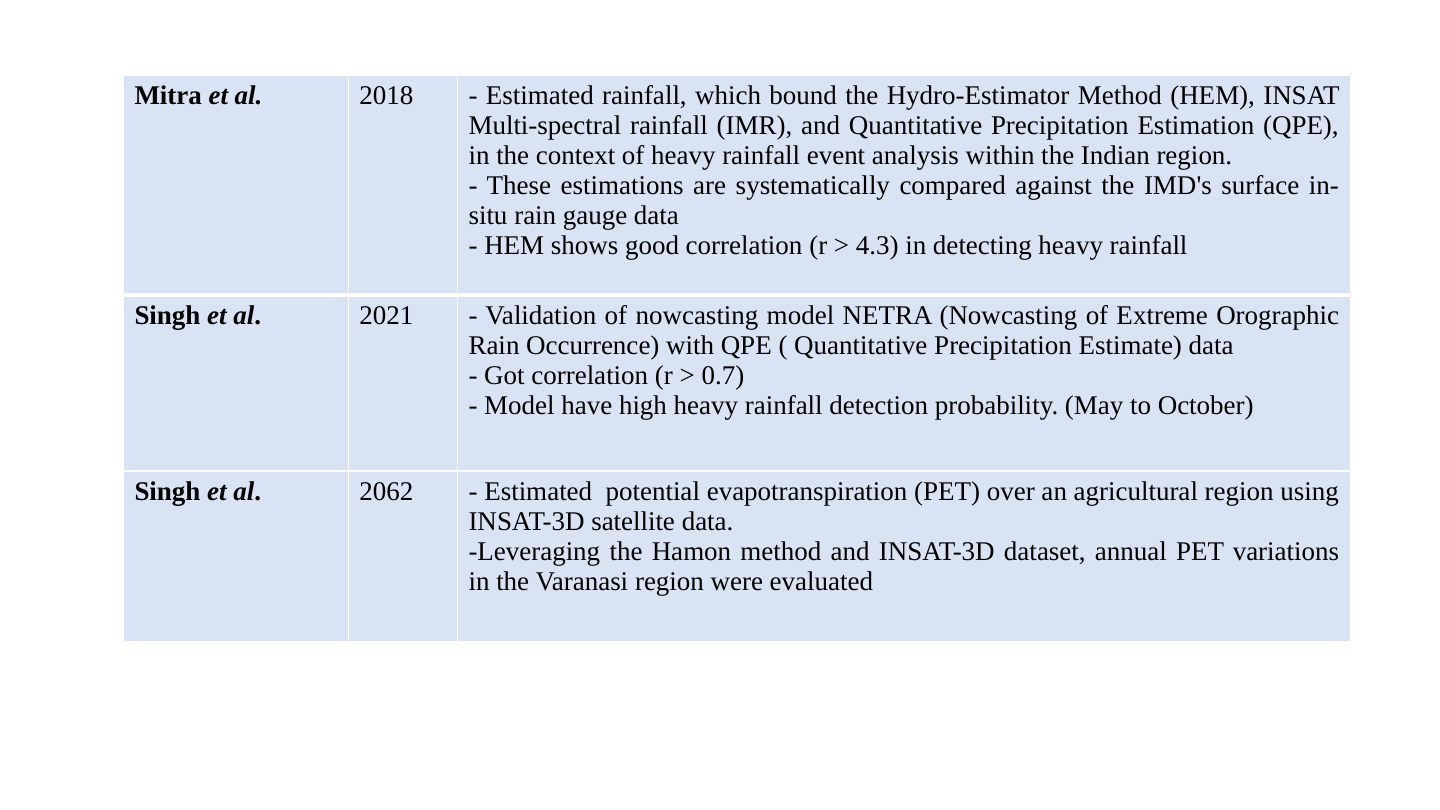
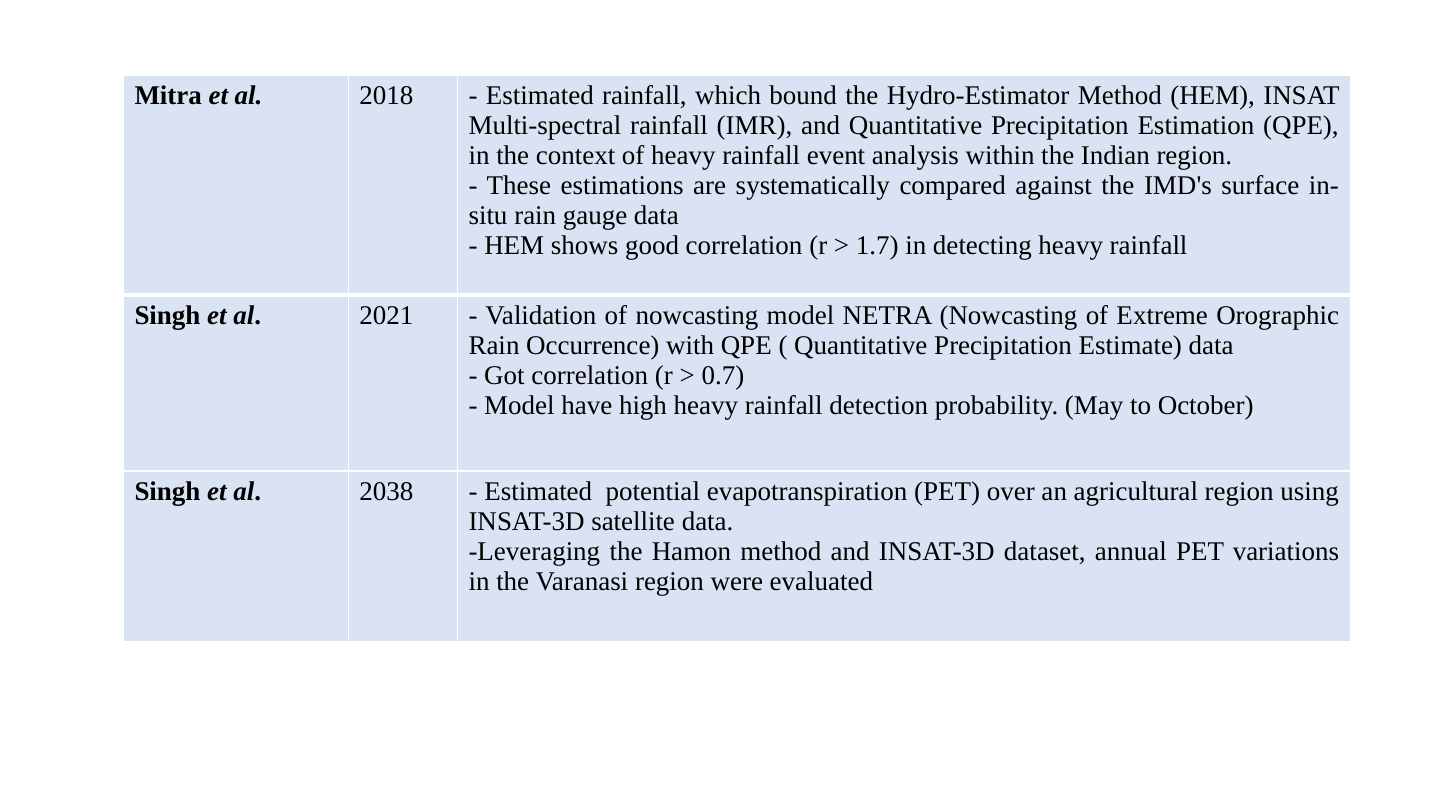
4.3: 4.3 -> 1.7 (877, 245)
2062: 2062 -> 2038 (386, 491)
